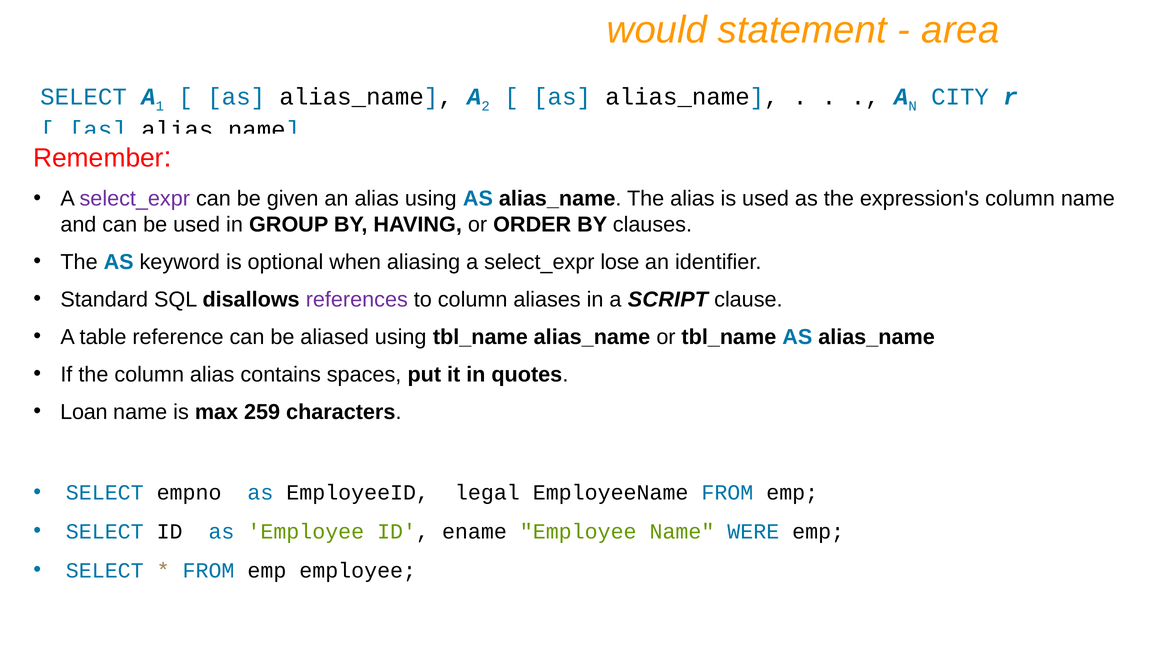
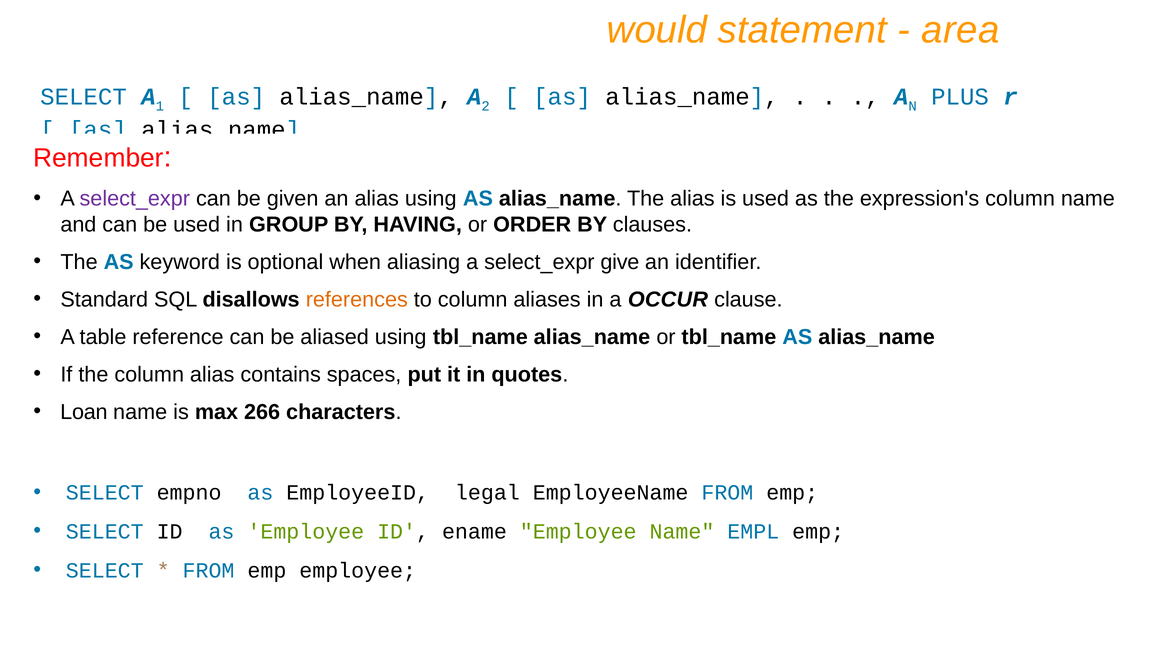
CITY: CITY -> PLUS (960, 97)
lose: lose -> give (620, 262)
references colour: purple -> orange (357, 299)
SCRIPT: SCRIPT -> OCCUR (668, 299)
259: 259 -> 266 (262, 412)
WERE: WERE -> EMPL (753, 531)
